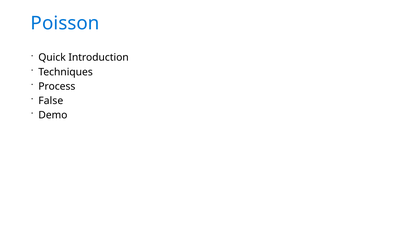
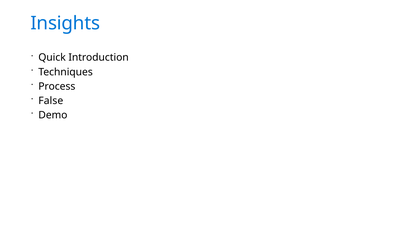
Poisson: Poisson -> Insights (65, 23)
